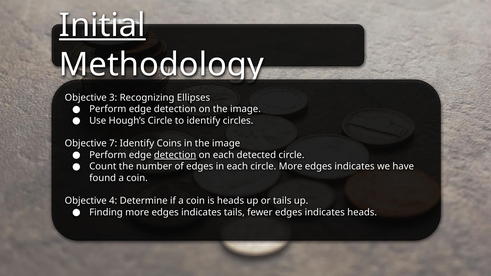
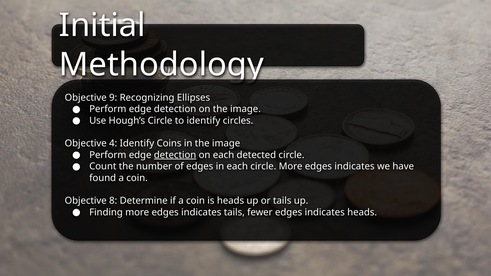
Initial underline: present -> none (102, 25)
3: 3 -> 9 (113, 98)
7: 7 -> 4 (113, 144)
4: 4 -> 8 (113, 201)
